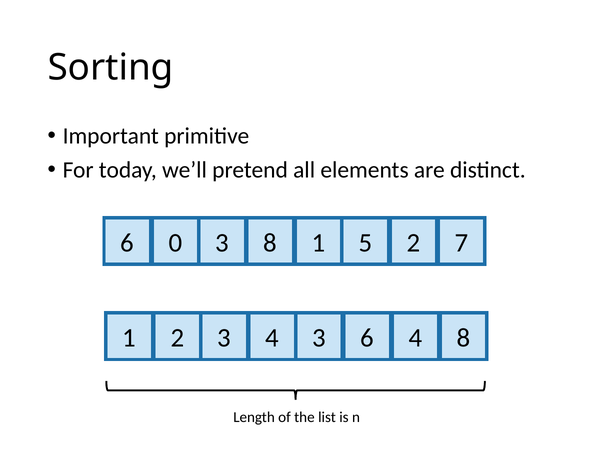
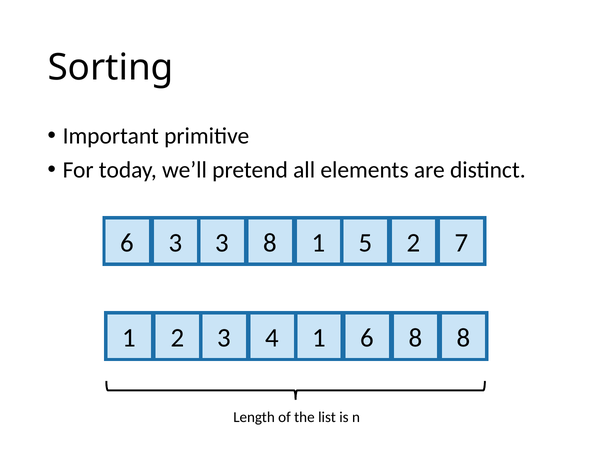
6 0: 0 -> 3 (175, 243)
4 3: 3 -> 1 (319, 338)
6 4: 4 -> 8 (415, 338)
